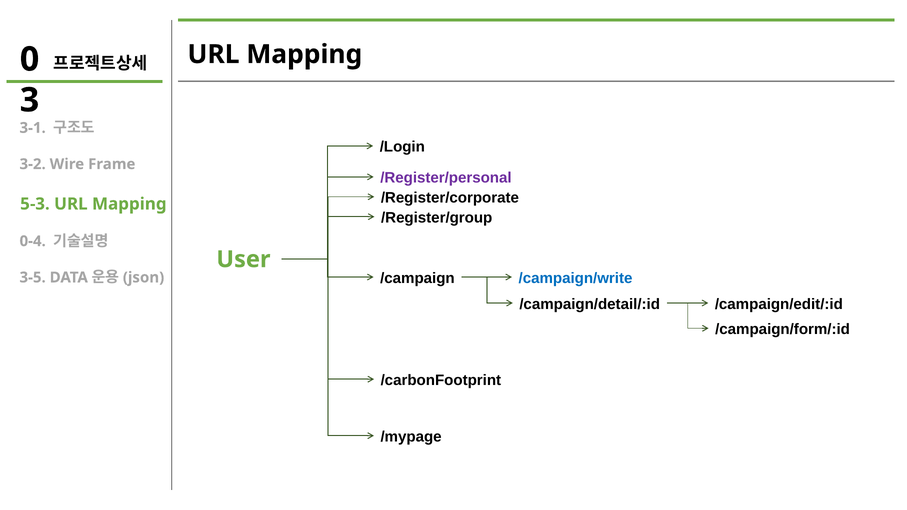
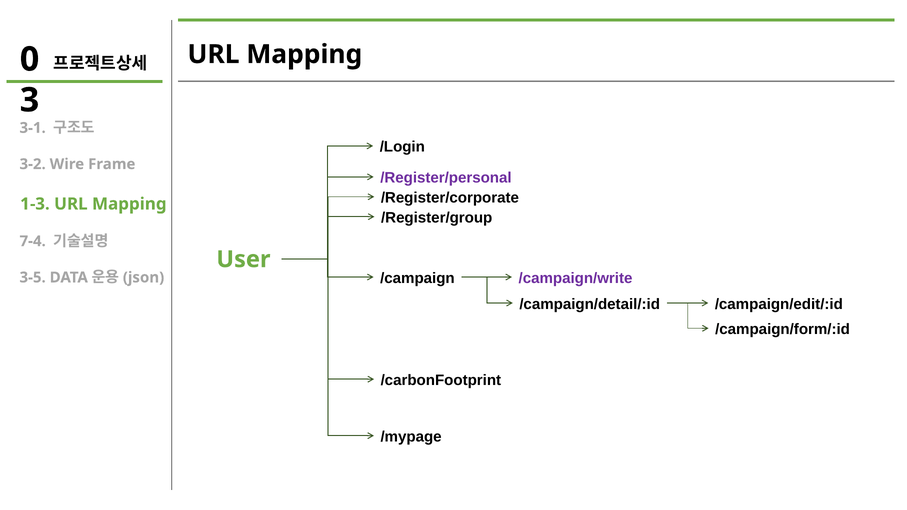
5-3: 5-3 -> 1-3 (35, 204)
0-4: 0-4 -> 7-4 (33, 241)
/campaign/write colour: blue -> purple (576, 278)
